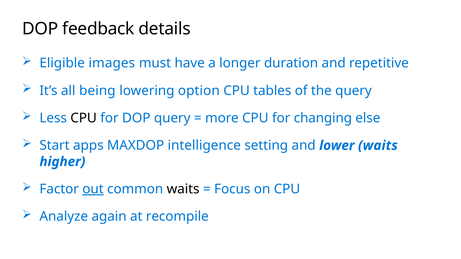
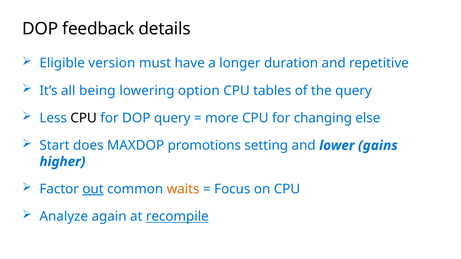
images: images -> version (112, 63)
apps: apps -> does (88, 146)
intelligence: intelligence -> promotions (204, 146)
lower waits: waits -> gains (378, 146)
waits colour: black -> orange (183, 189)
recompile underline: none -> present (177, 217)
